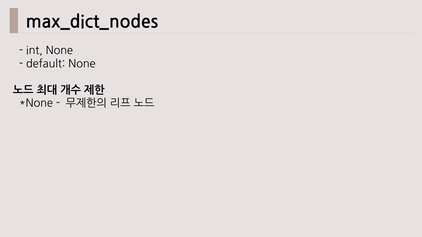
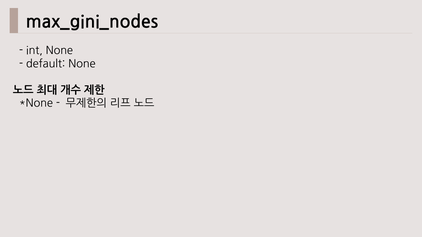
max_dict_nodes: max_dict_nodes -> max_gini_nodes (92, 22)
